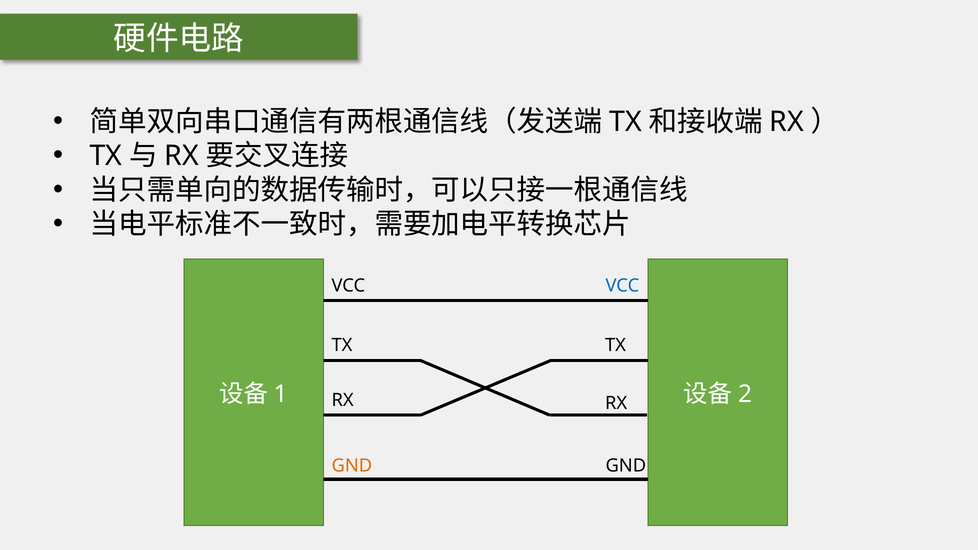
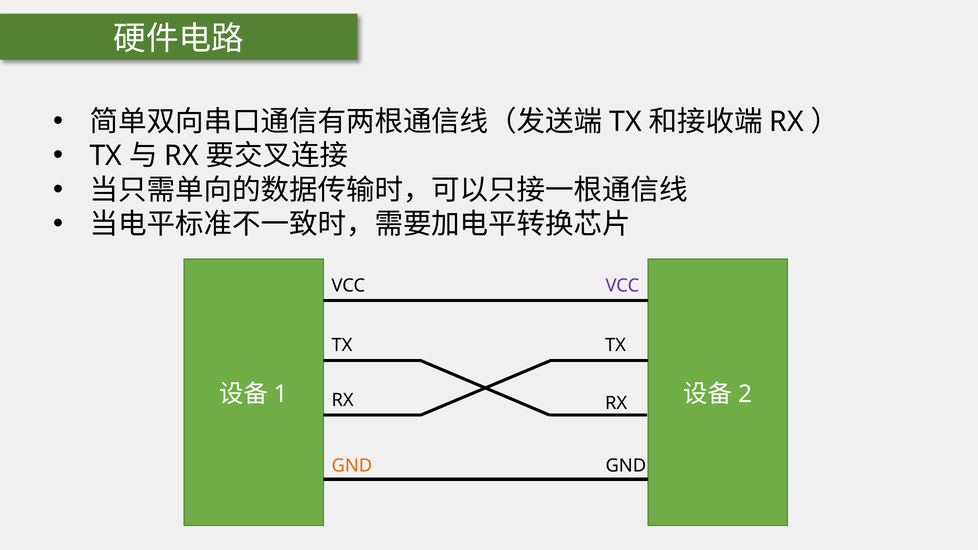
VCC colour: blue -> purple (622, 286)
